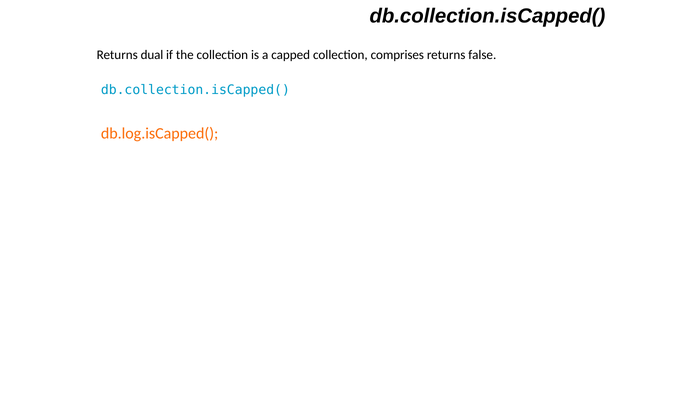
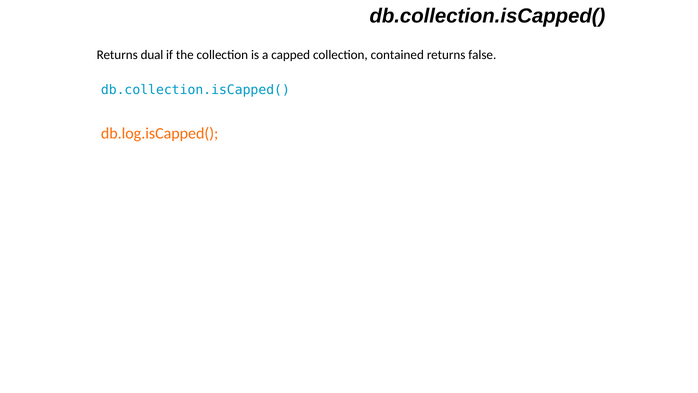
comprises: comprises -> contained (397, 55)
